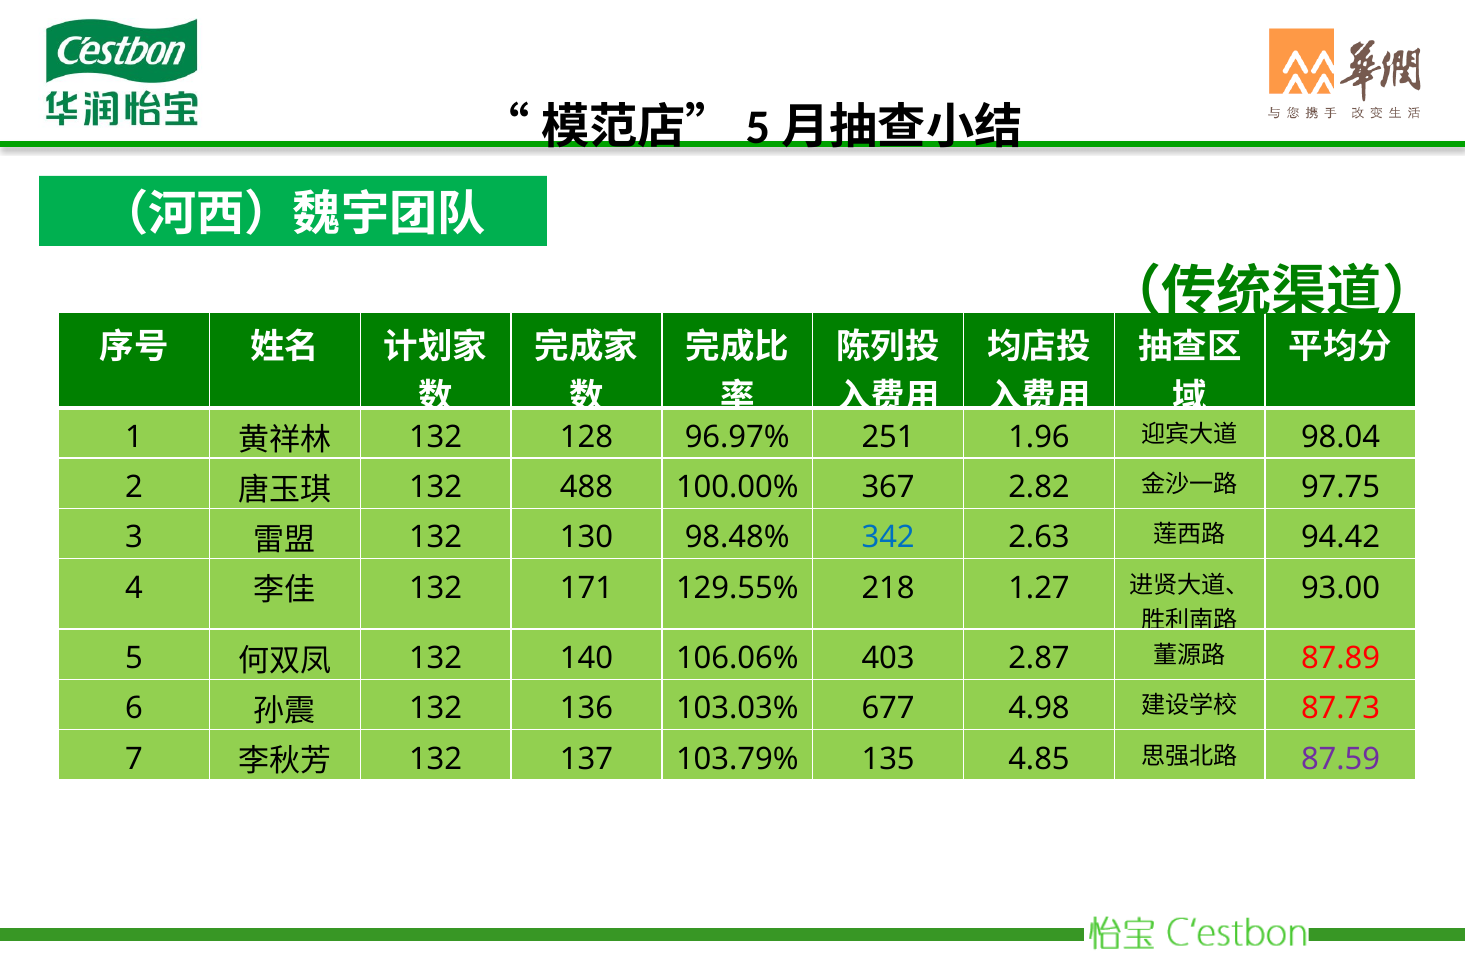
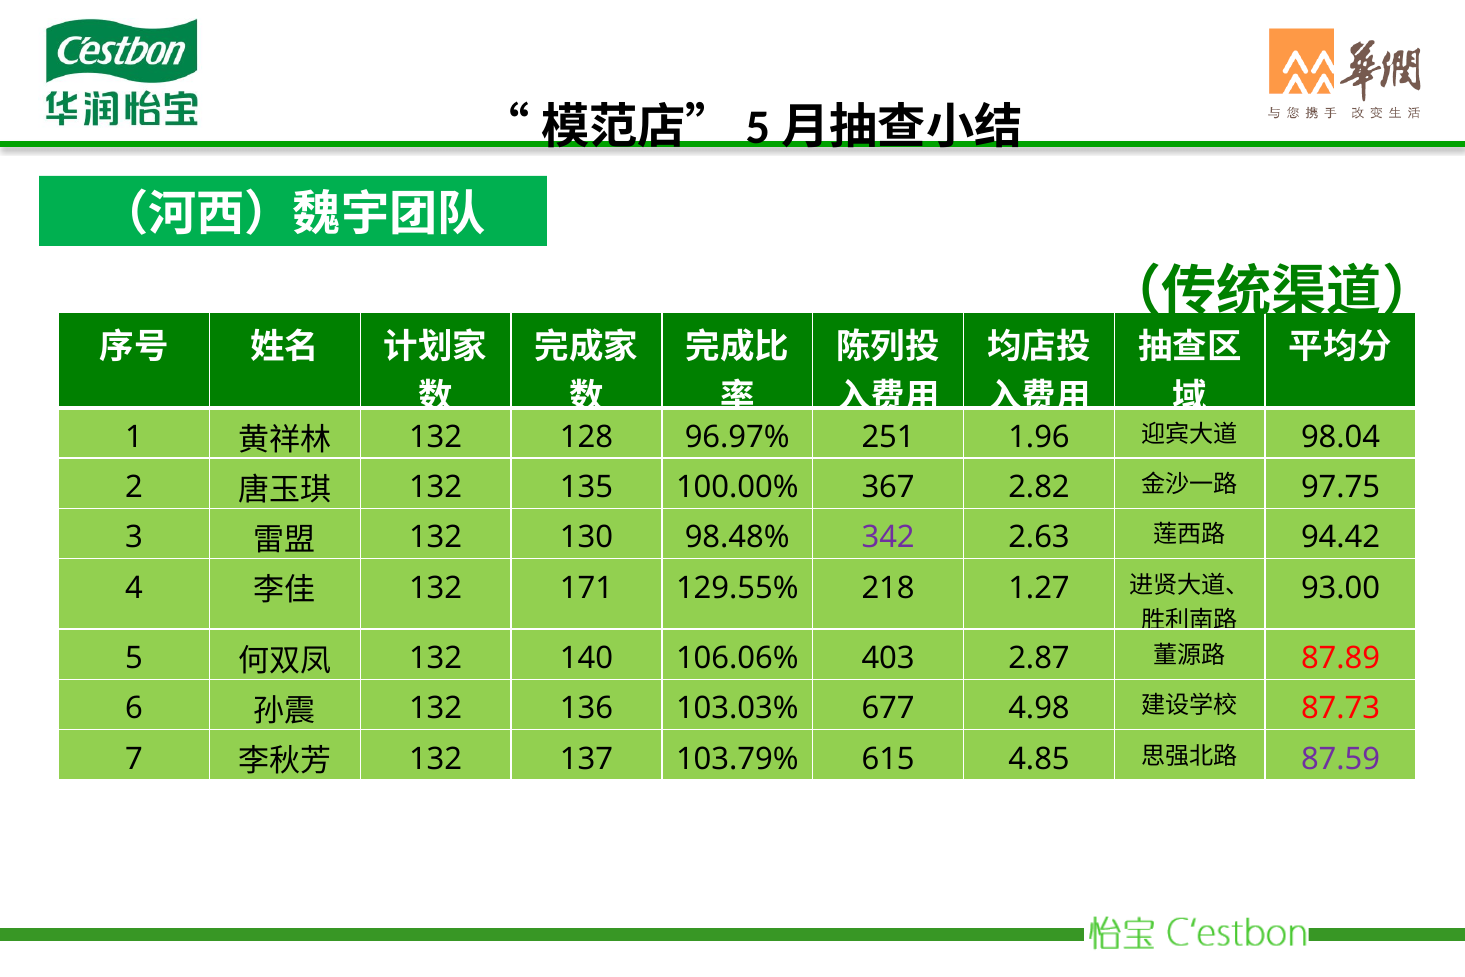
488: 488 -> 135 (586, 487)
342 colour: blue -> purple (888, 537)
135: 135 -> 615 (888, 759)
